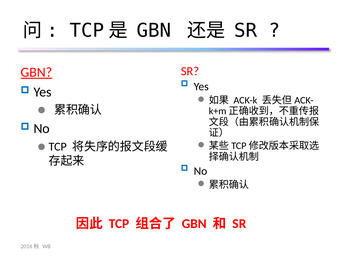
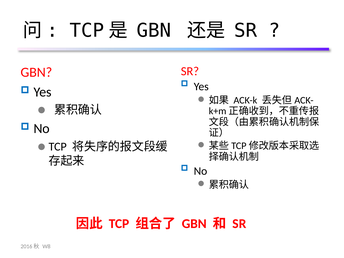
GBN underline: present -> none (36, 72)
